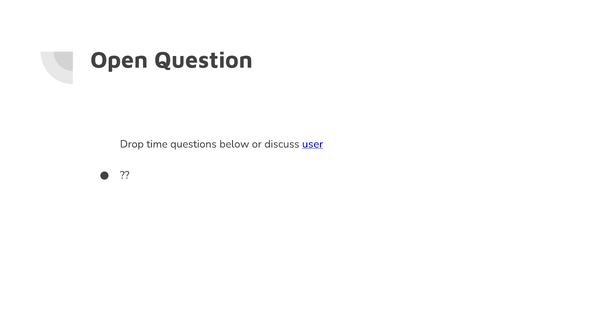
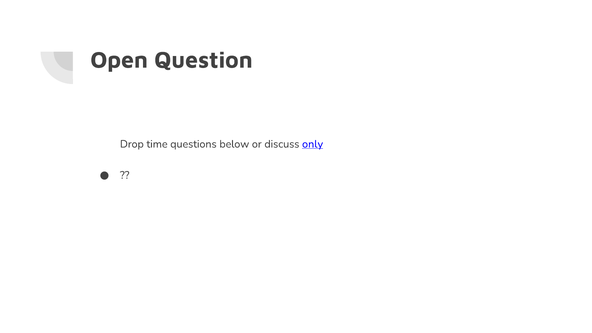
user: user -> only (313, 144)
